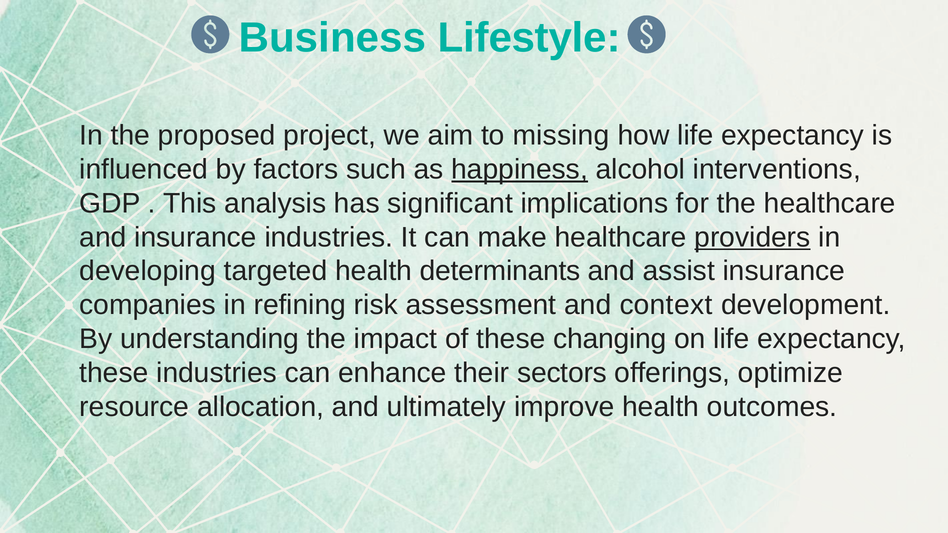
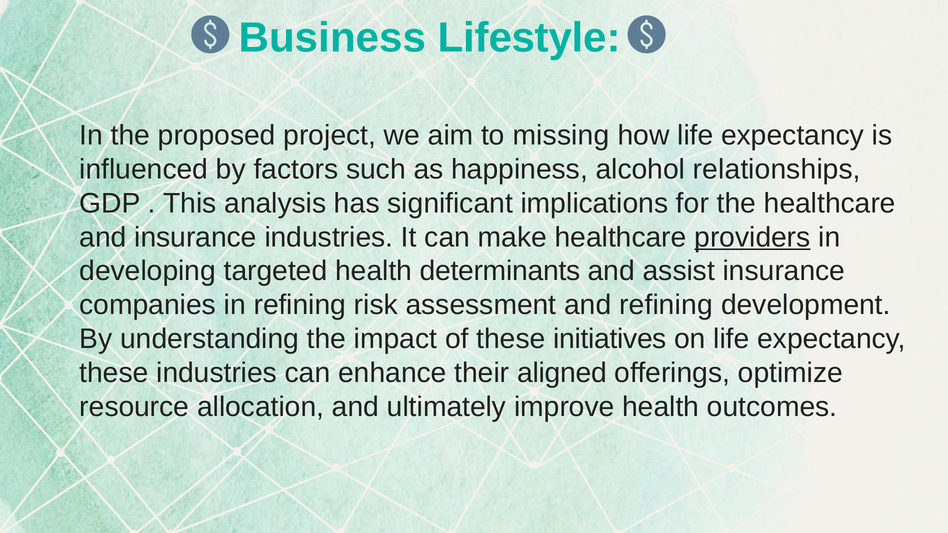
happiness underline: present -> none (520, 169)
interventions: interventions -> relationships (777, 169)
and context: context -> refining (666, 305)
changing: changing -> initiatives (610, 339)
sectors: sectors -> aligned (562, 373)
